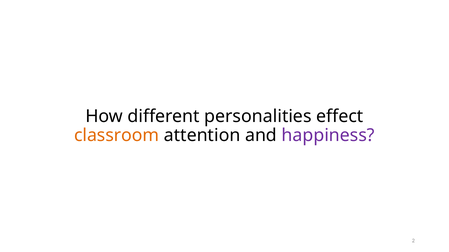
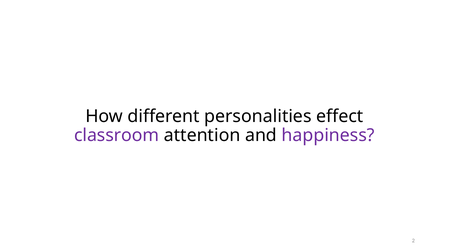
classroom colour: orange -> purple (117, 136)
